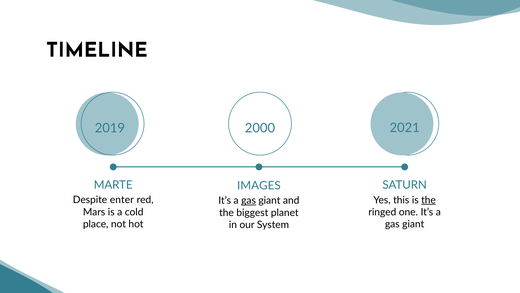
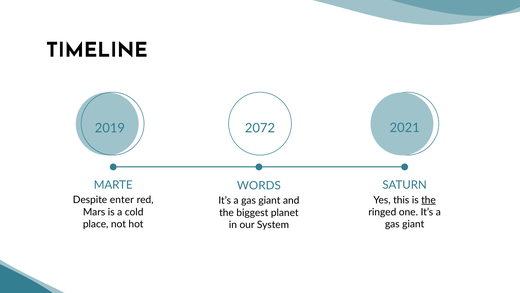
2000: 2000 -> 2072 (260, 128)
IMAGES: IMAGES -> WORDS (259, 185)
gas underline: present -> none (249, 200)
